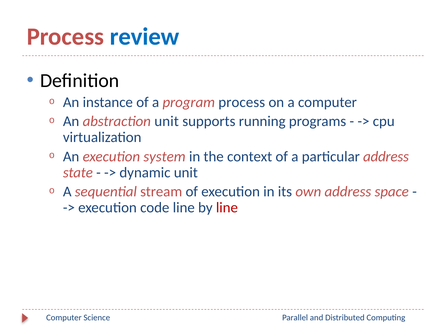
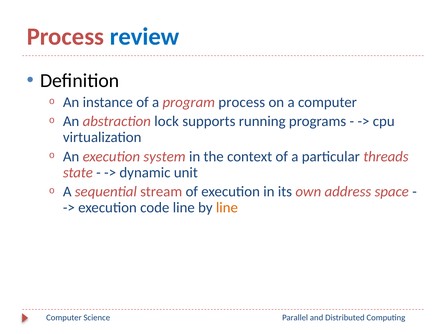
abstraction unit: unit -> lock (167, 122)
particular address: address -> threads (386, 157)
line colour: red -> orange (227, 208)
